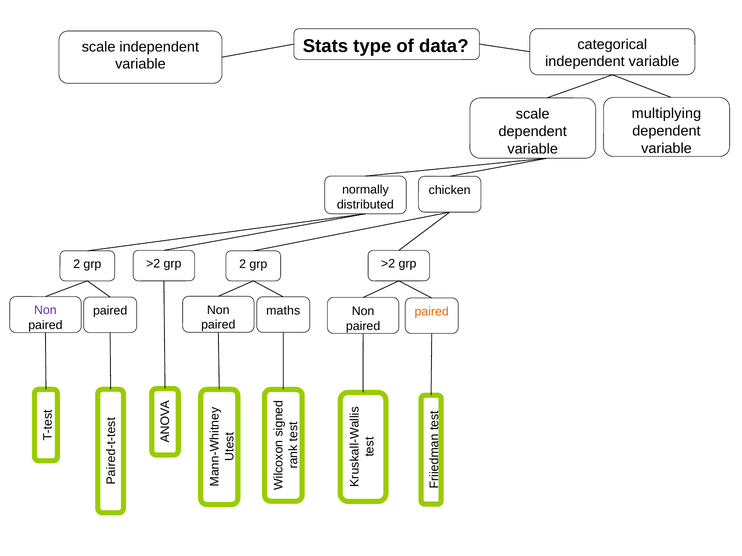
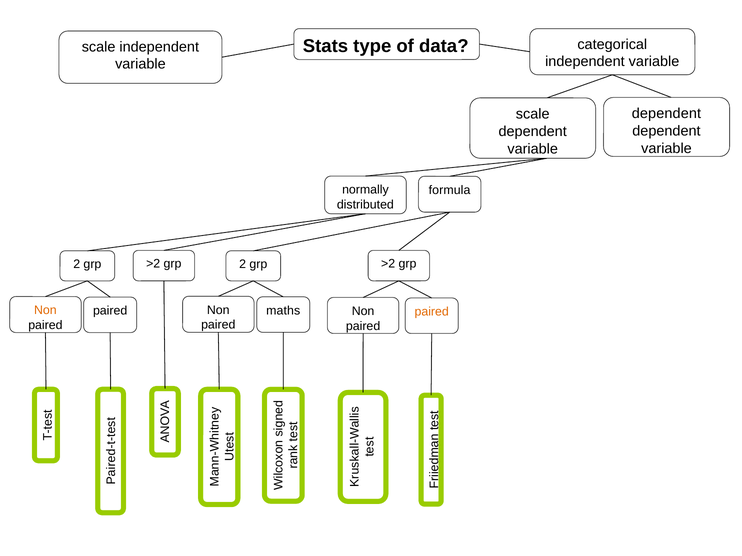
multiplying: multiplying -> dependent (666, 114)
chicken: chicken -> formula (450, 190)
Non colour: purple -> orange (45, 311)
